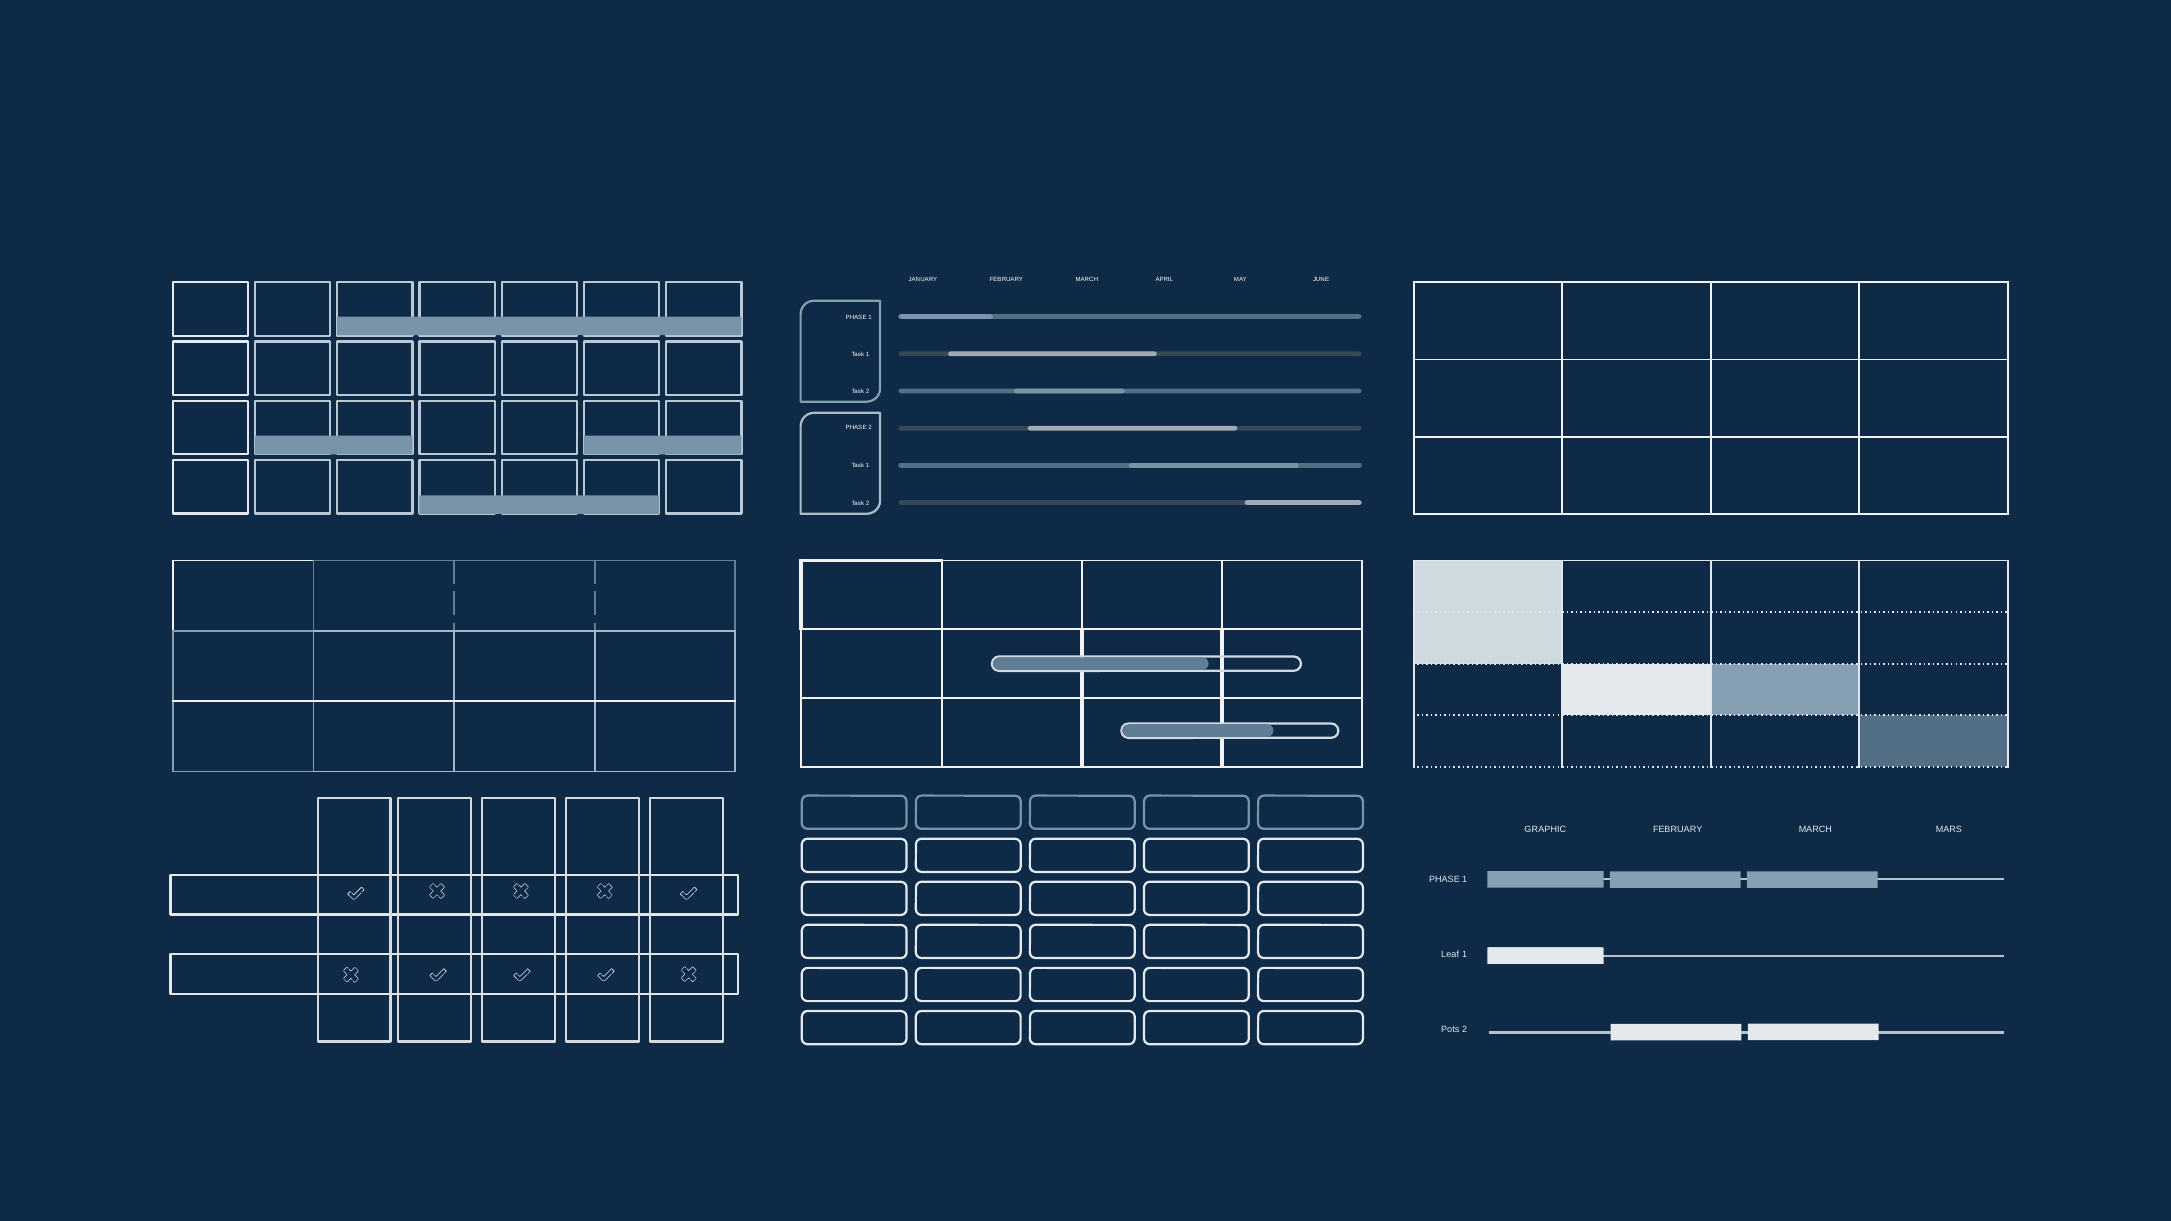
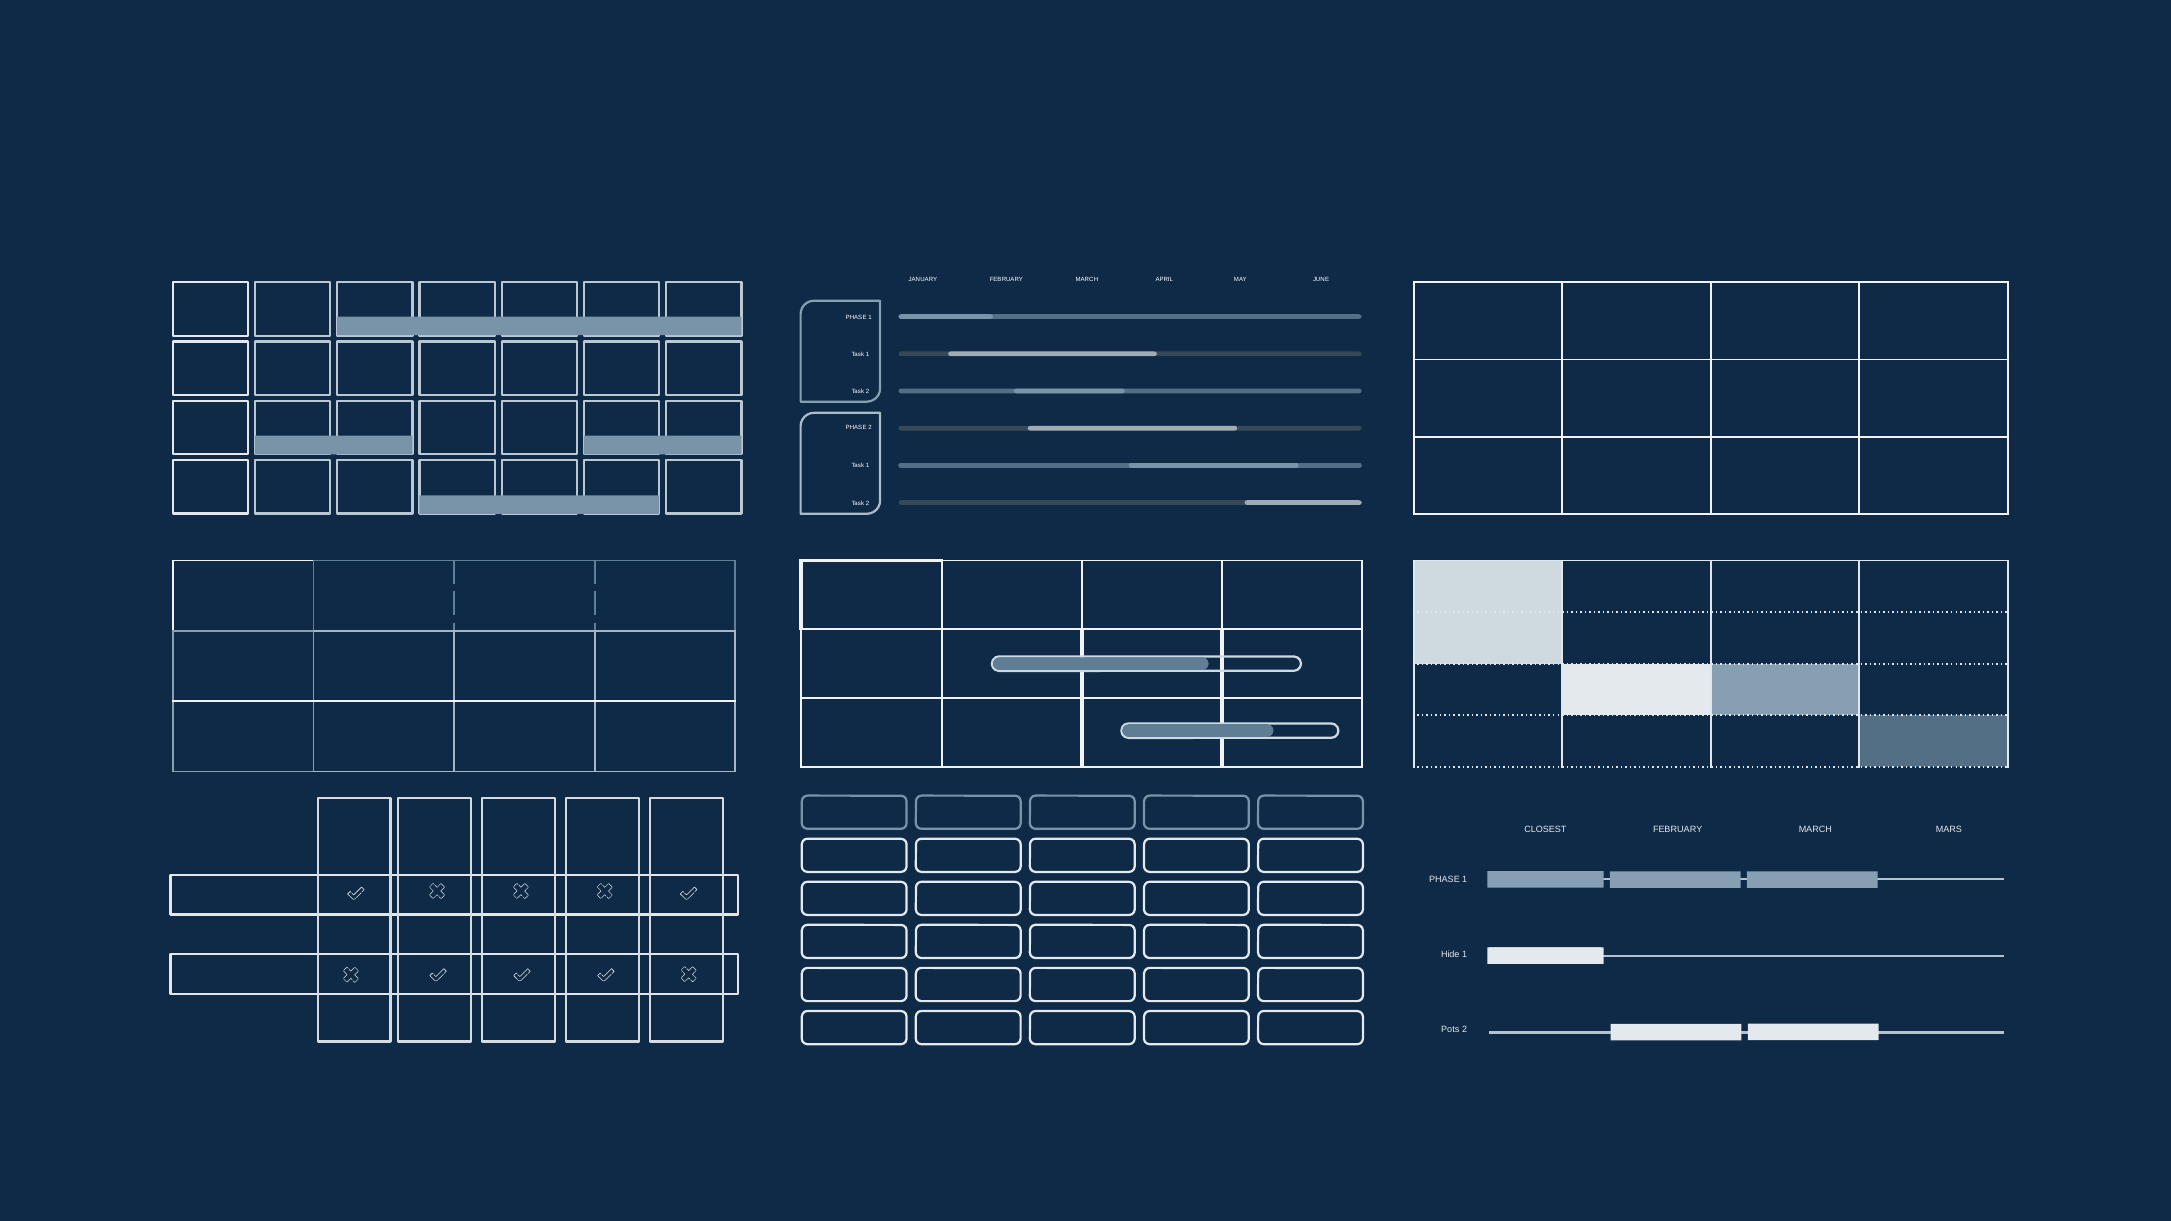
GRAPHIC: GRAPHIC -> CLOSEST (1545, 830)
Leaf: Leaf -> Hide (1450, 955)
